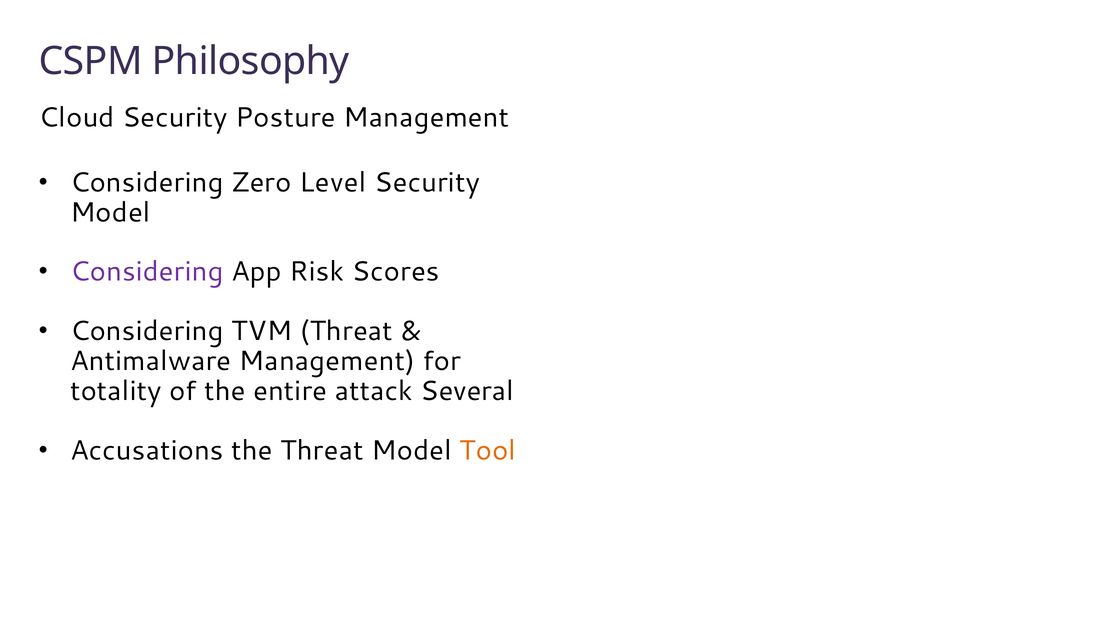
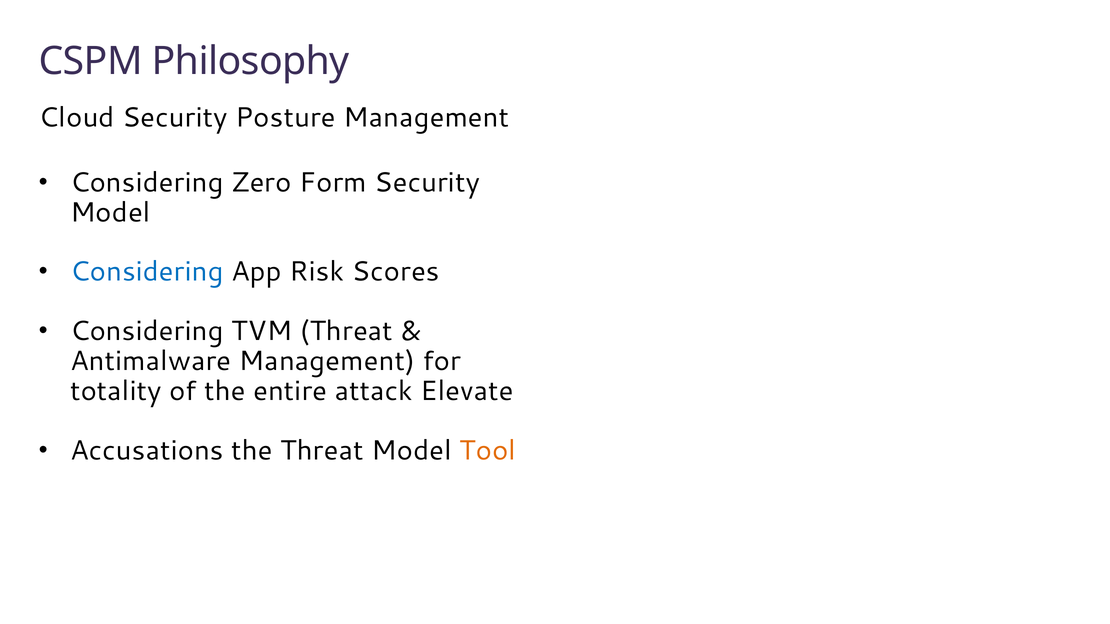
Level: Level -> Form (333, 183)
Considering colour: purple -> blue (147, 272)
Several: Several -> Elevate (467, 391)
